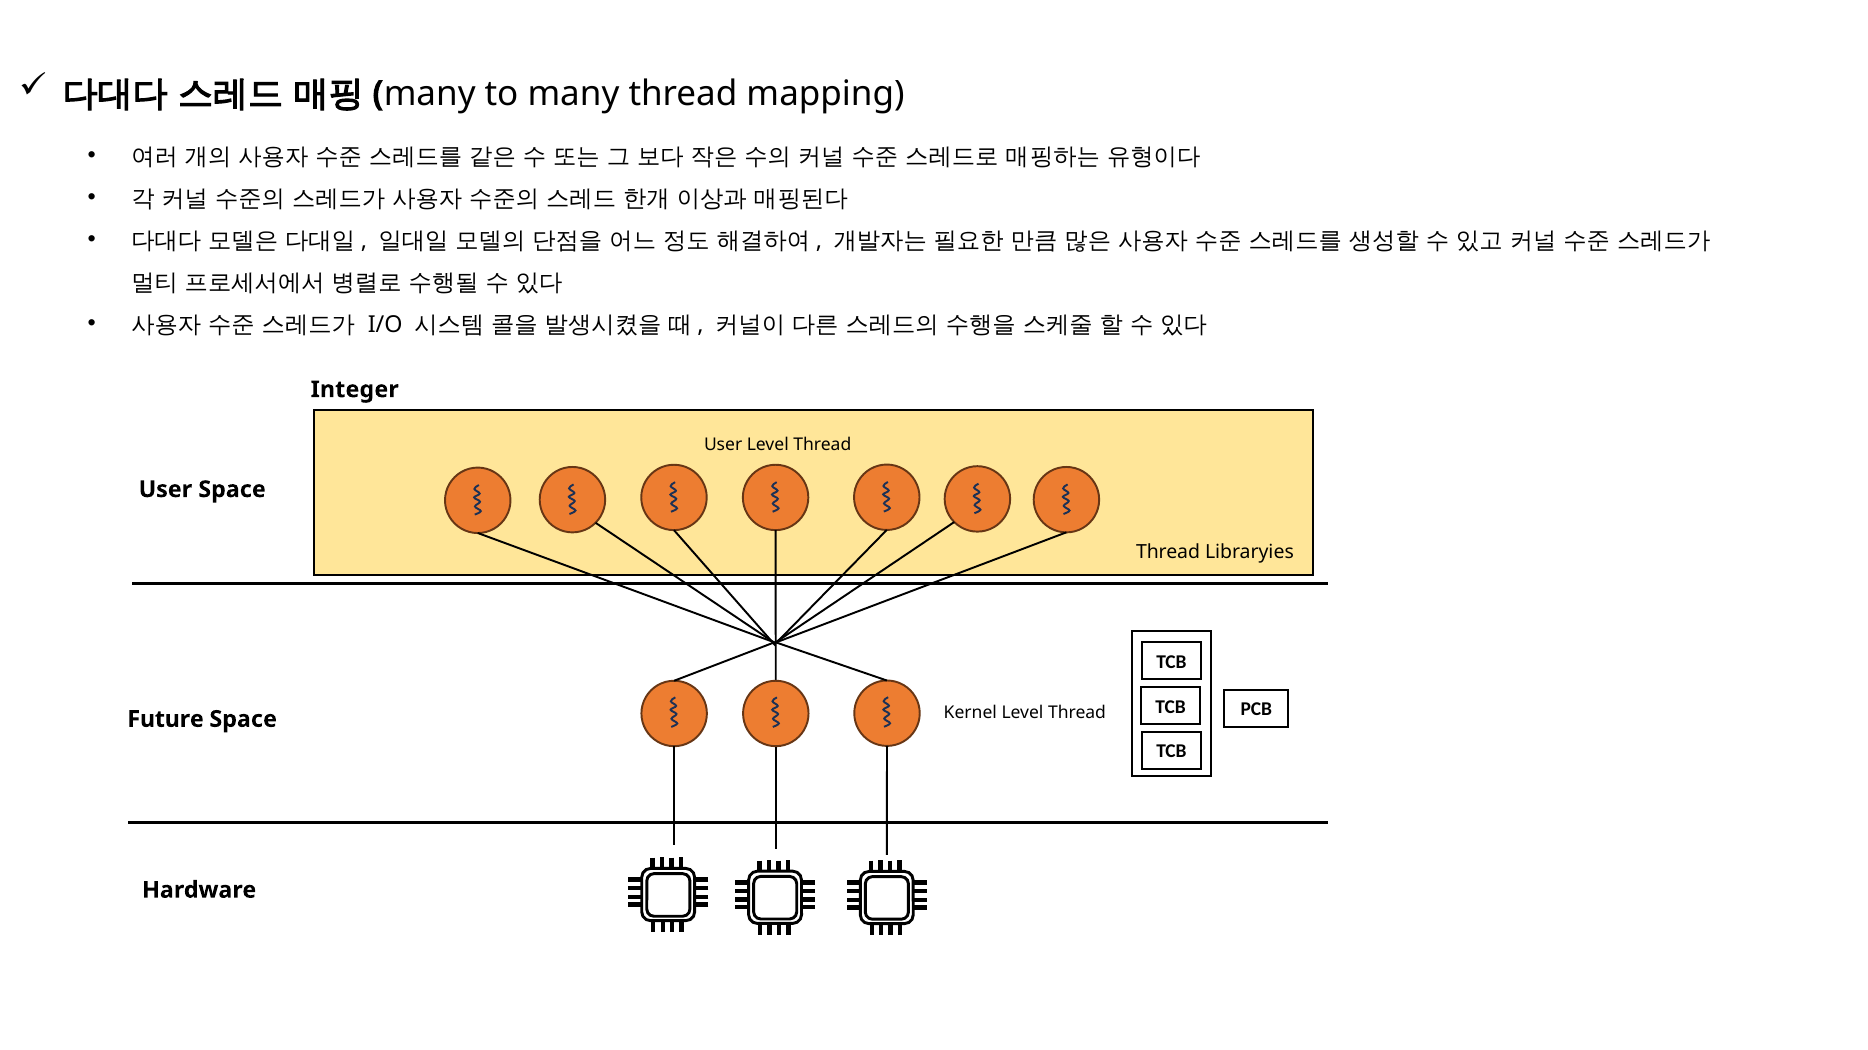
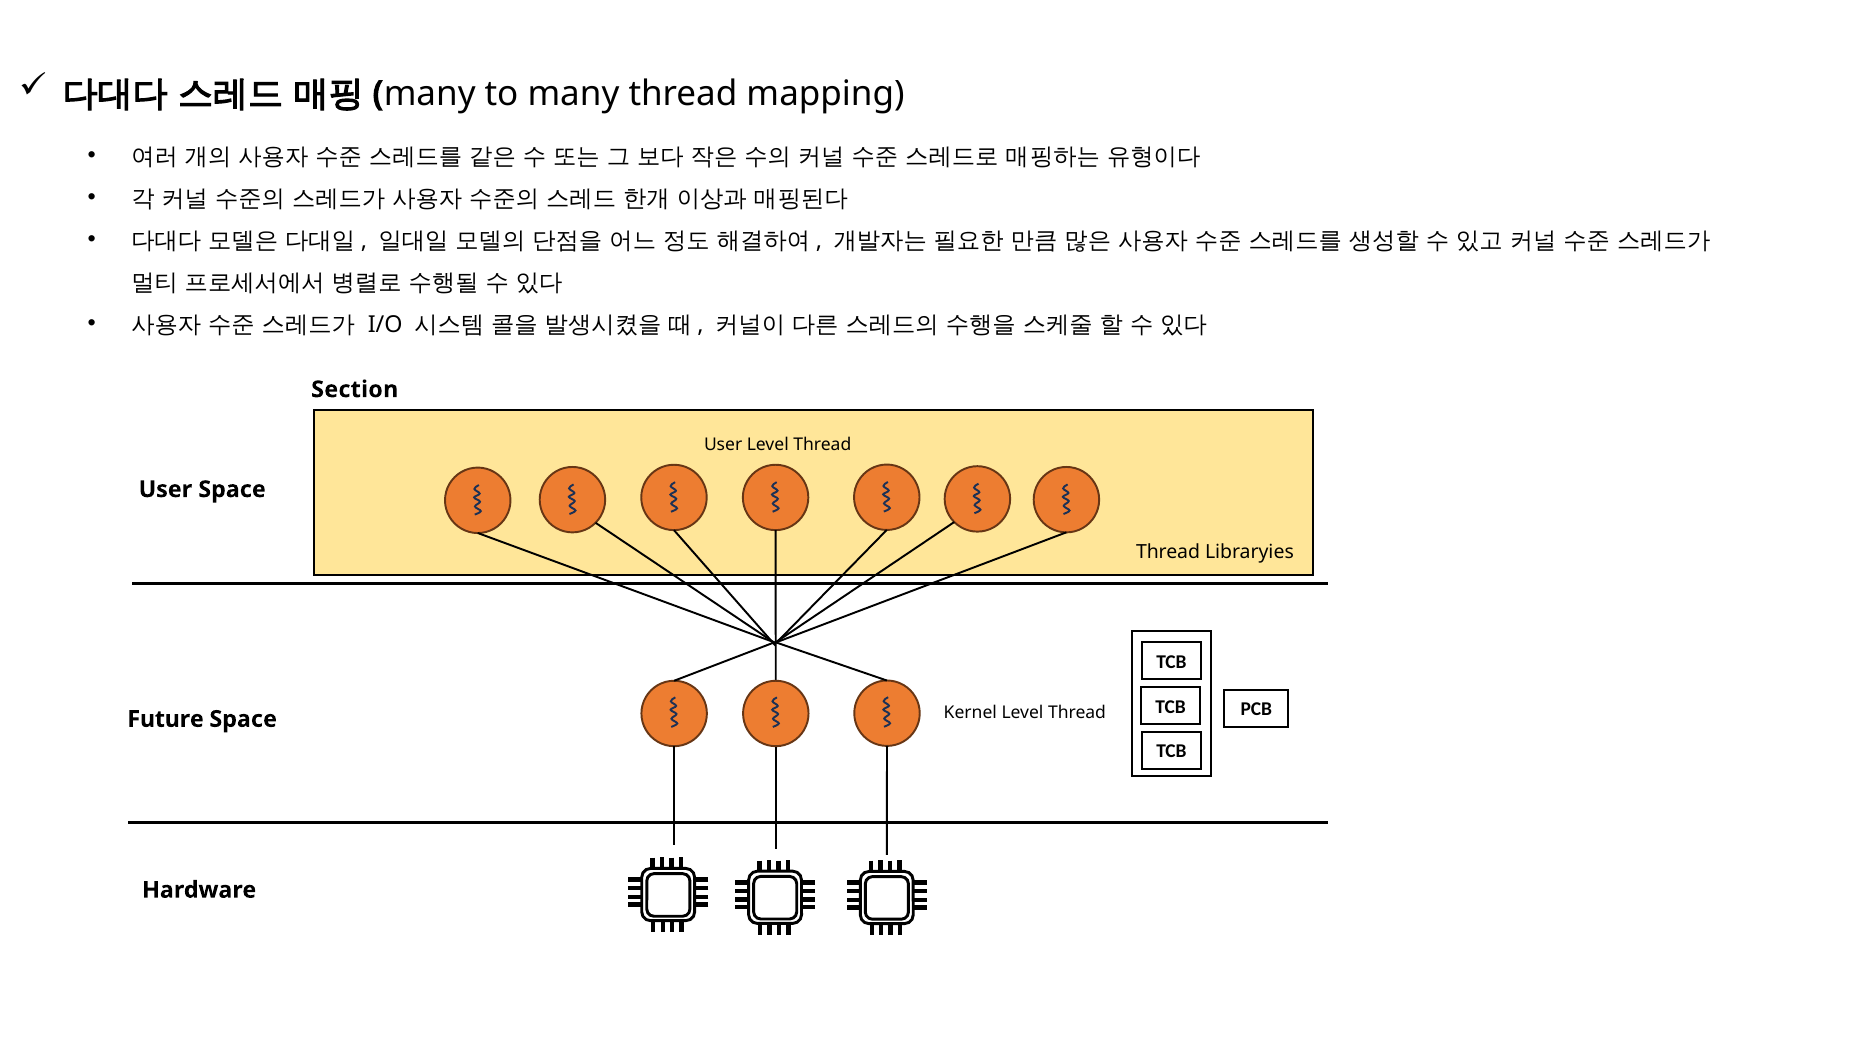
Integer: Integer -> Section (355, 390)
